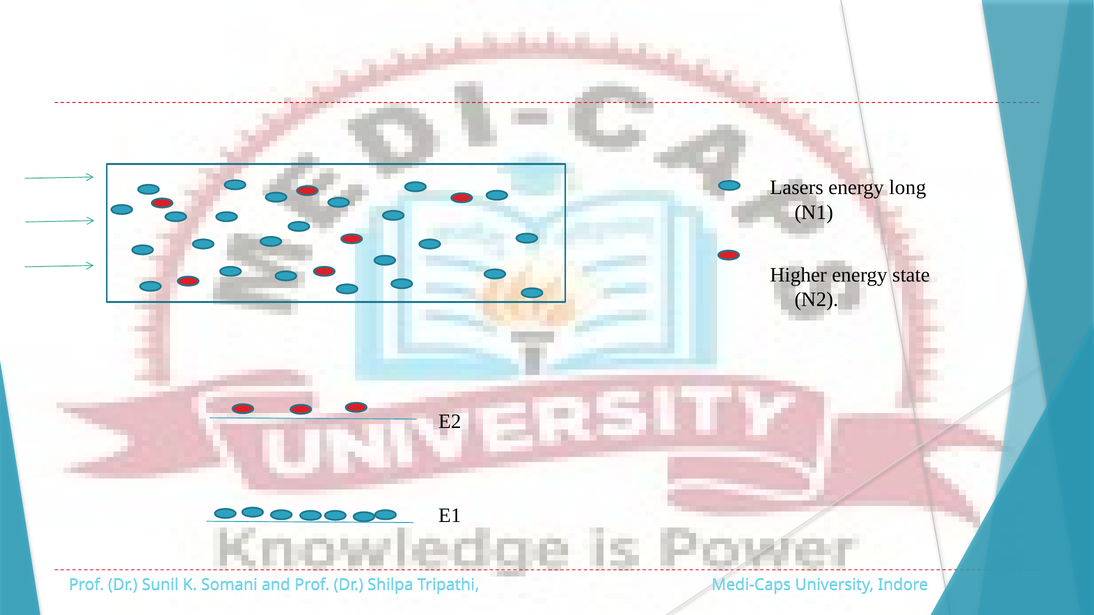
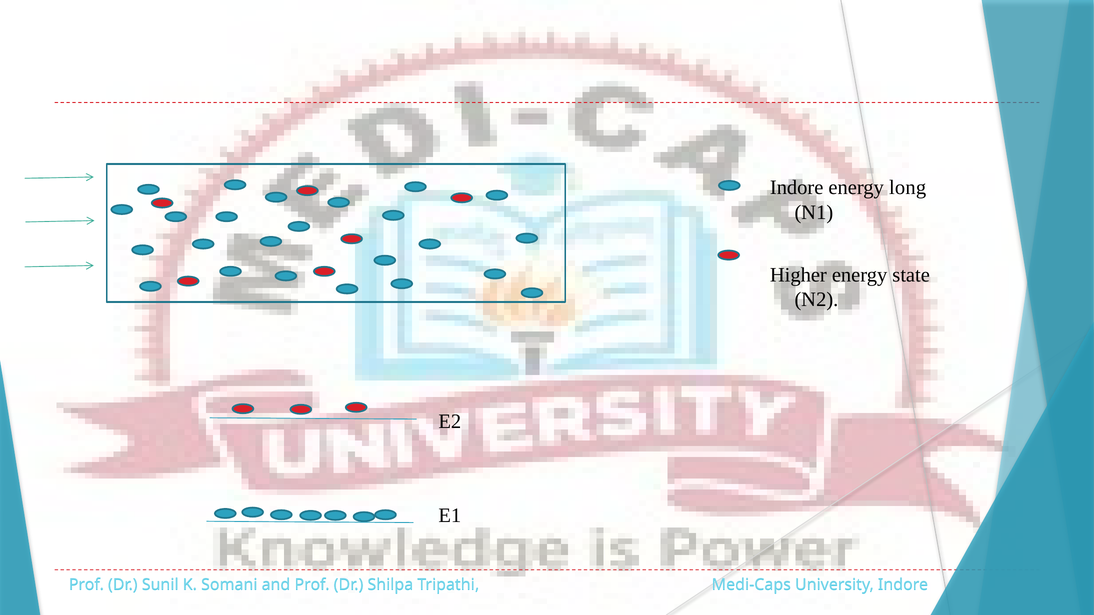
Lasers: Lasers -> Indore (797, 188)
